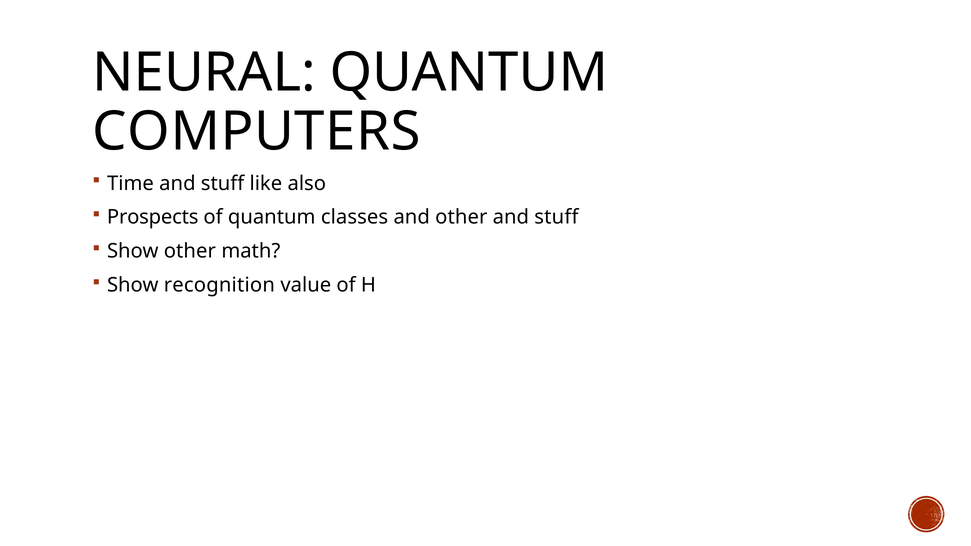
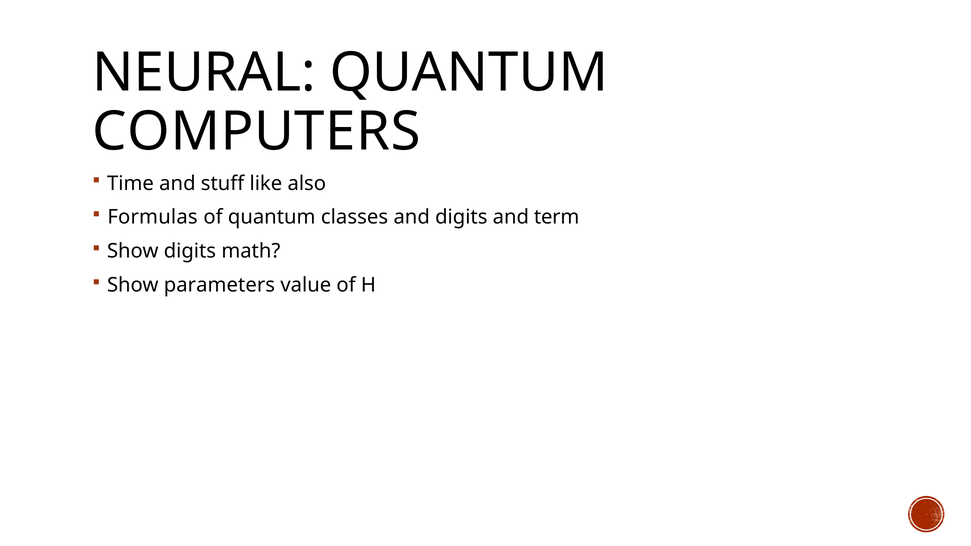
Prospects: Prospects -> Formulas (153, 217)
and other: other -> digits (461, 217)
stuff: stuff -> term (557, 217)
Show other: other -> digits (190, 251)
recognition: recognition -> parameters (219, 285)
